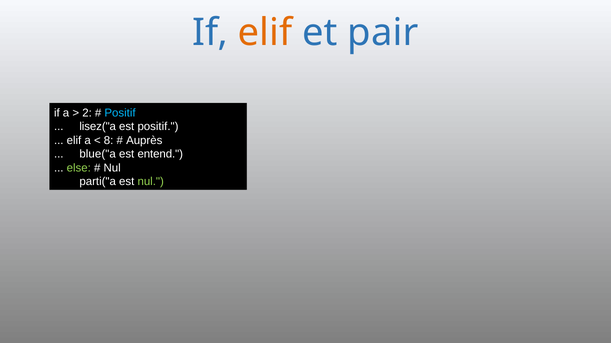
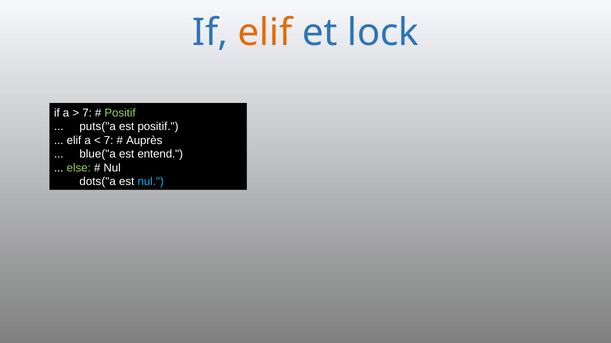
pair: pair -> lock (383, 33)
2: 2 -> 7 (87, 113)
Positif colour: light blue -> light green (120, 113)
lisez("a: lisez("a -> puts("a (98, 127)
8: 8 -> 7 (109, 141)
parti("a: parti("a -> dots("a (98, 182)
nul colour: light green -> light blue (151, 182)
